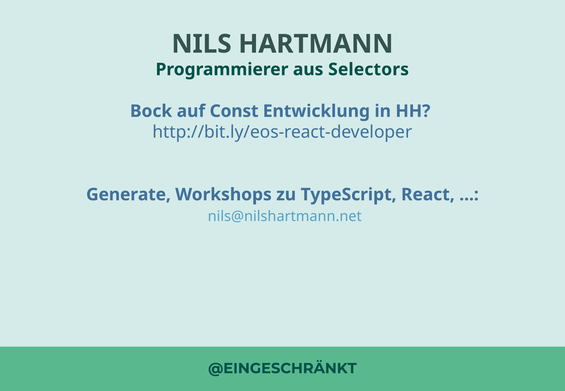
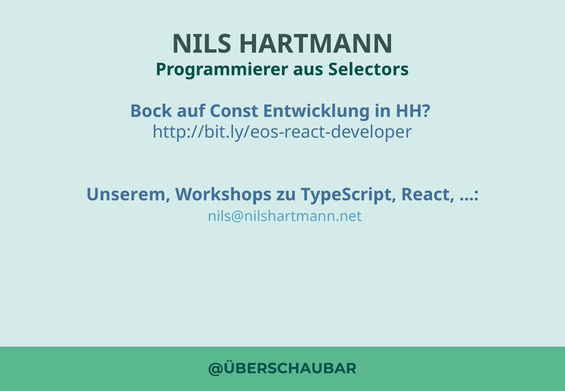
Generate: Generate -> Unserem (128, 195)
@EINGESCHRÄNKT: @EINGESCHRÄNKT -> @ÜBERSCHAUBAR (282, 368)
